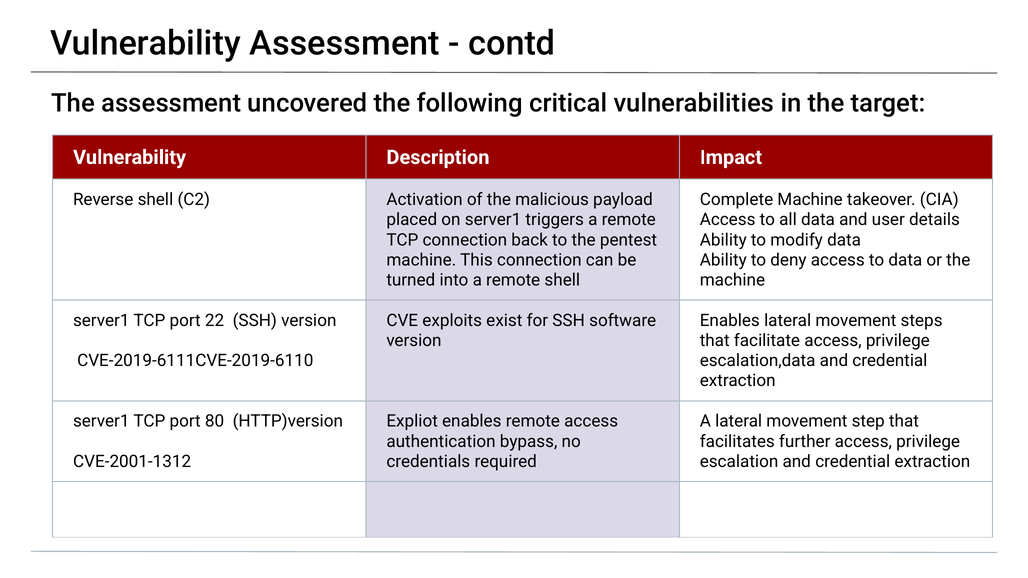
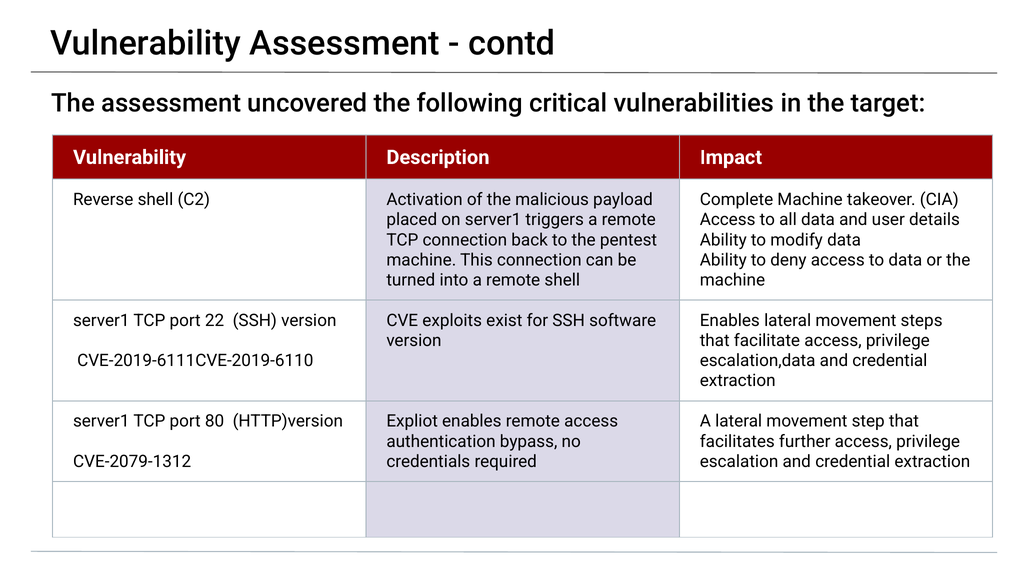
CVE-2001-1312: CVE-2001-1312 -> CVE-2079-1312 (132, 462)
